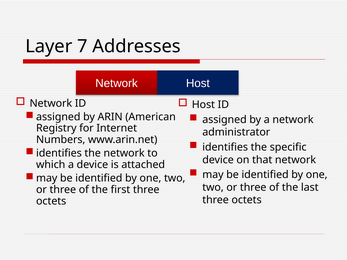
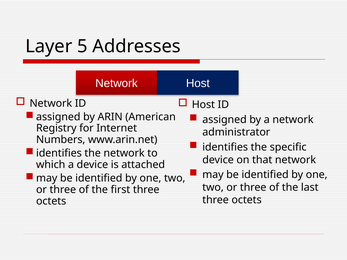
7: 7 -> 5 (82, 46)
